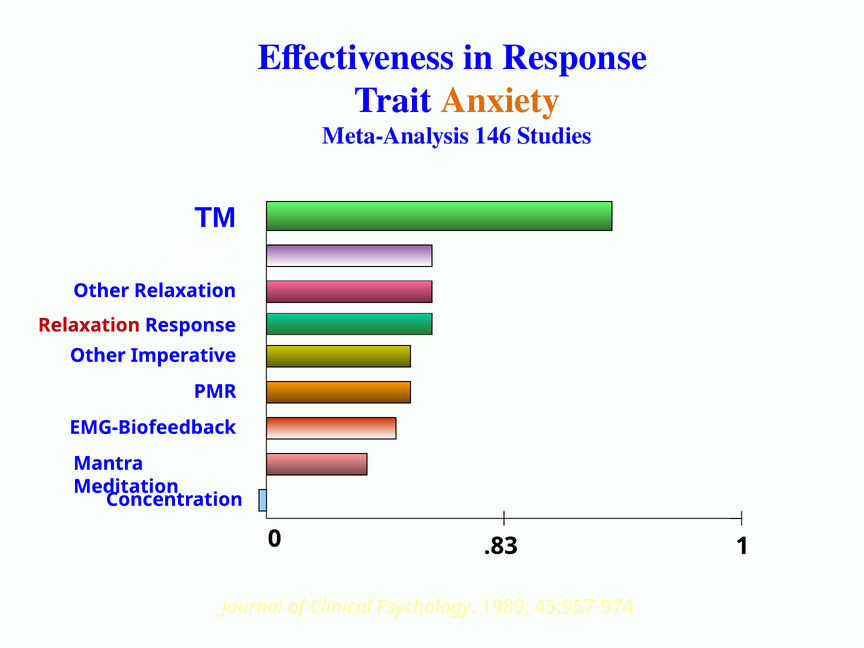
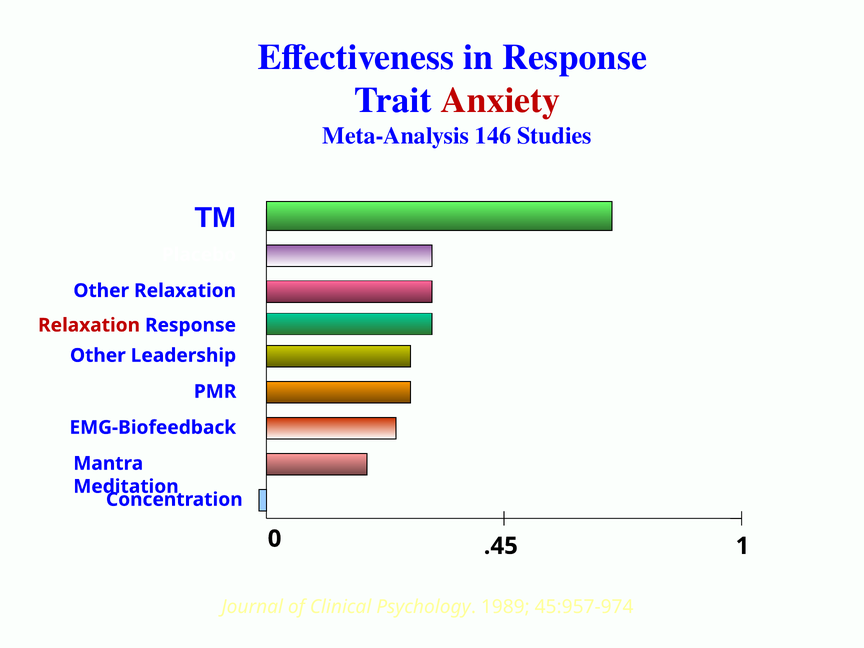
Anxiety colour: orange -> red (501, 100)
Imperative: Imperative -> Leadership (183, 355)
.83: .83 -> .45 (501, 546)
